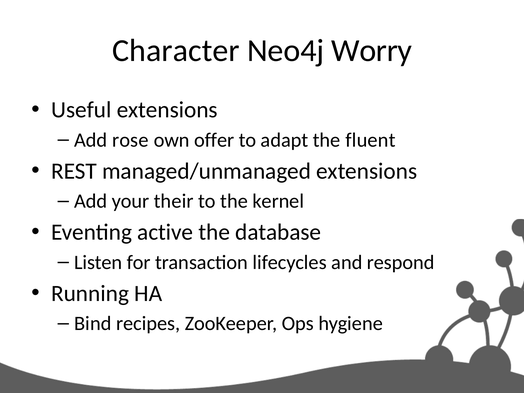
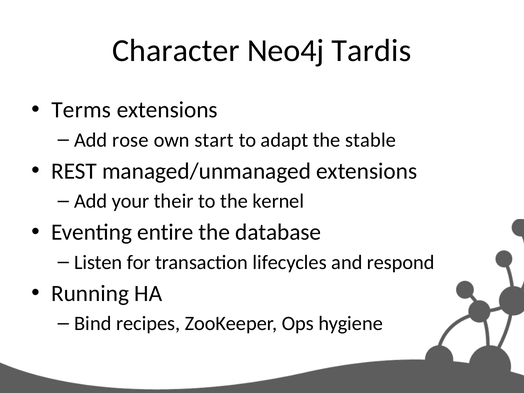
Worry: Worry -> Tardis (371, 51)
Useful: Useful -> Terms (81, 110)
offer: offer -> start (214, 140)
fluent: fluent -> stable (371, 140)
active: active -> entire (165, 232)
